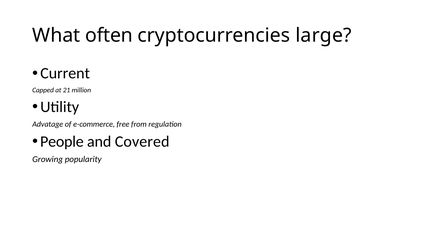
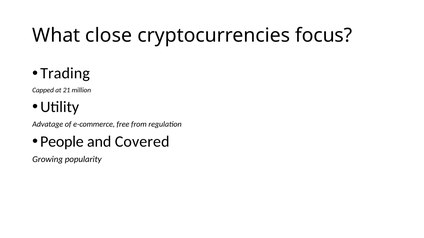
often: often -> close (109, 36)
large: large -> focus (324, 36)
Current: Current -> Trading (65, 74)
